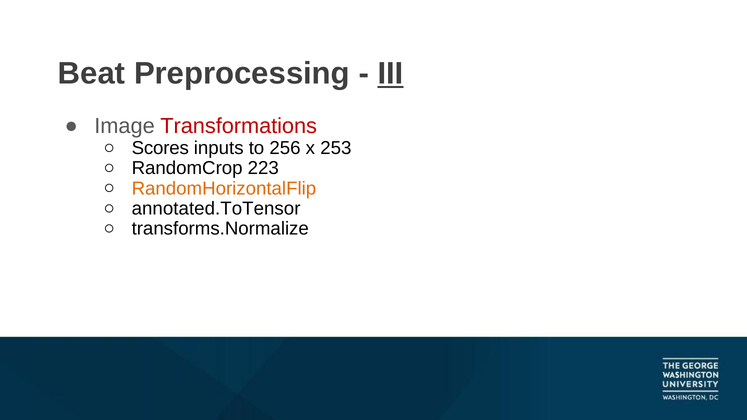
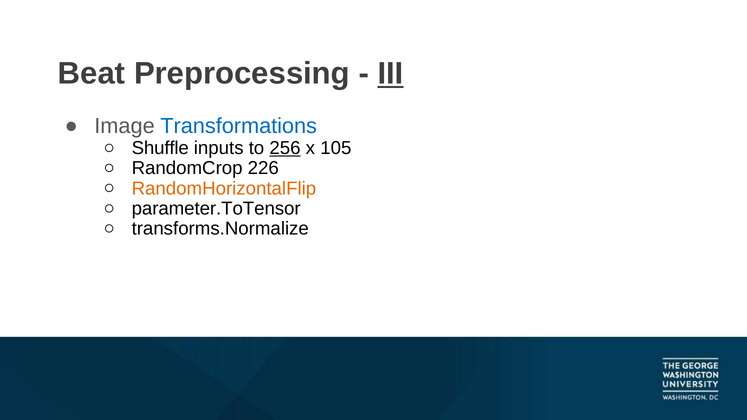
Transformations colour: red -> blue (239, 126)
Scores: Scores -> Shuffle (160, 148)
256 underline: none -> present (285, 148)
253: 253 -> 105 (336, 148)
223: 223 -> 226 (263, 168)
annotated.ToTensor: annotated.ToTensor -> parameter.ToTensor (216, 209)
